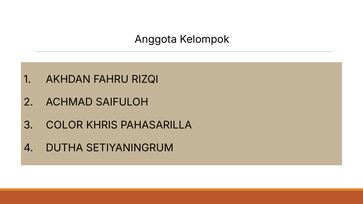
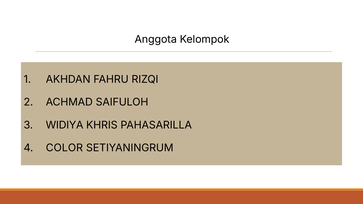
COLOR: COLOR -> WIDIYA (65, 125)
DUTHA: DUTHA -> COLOR (64, 148)
